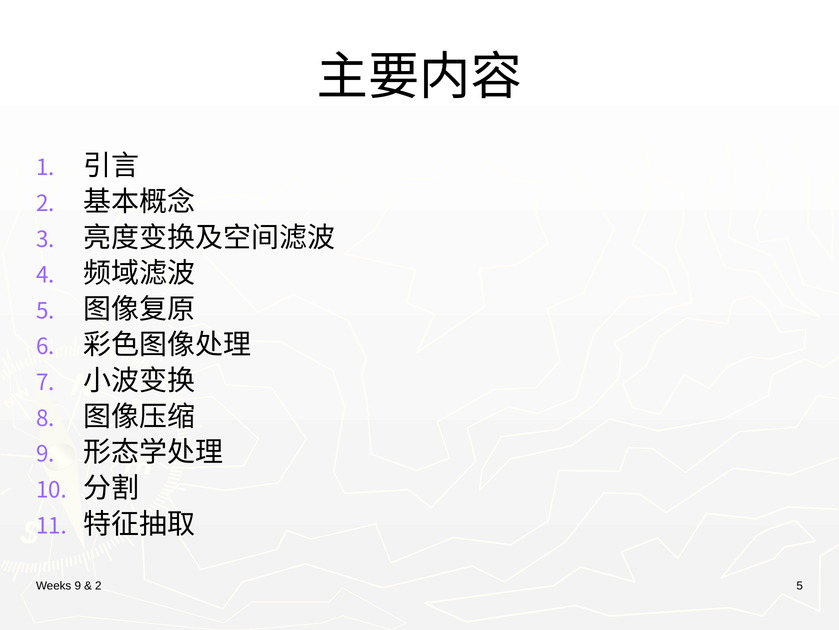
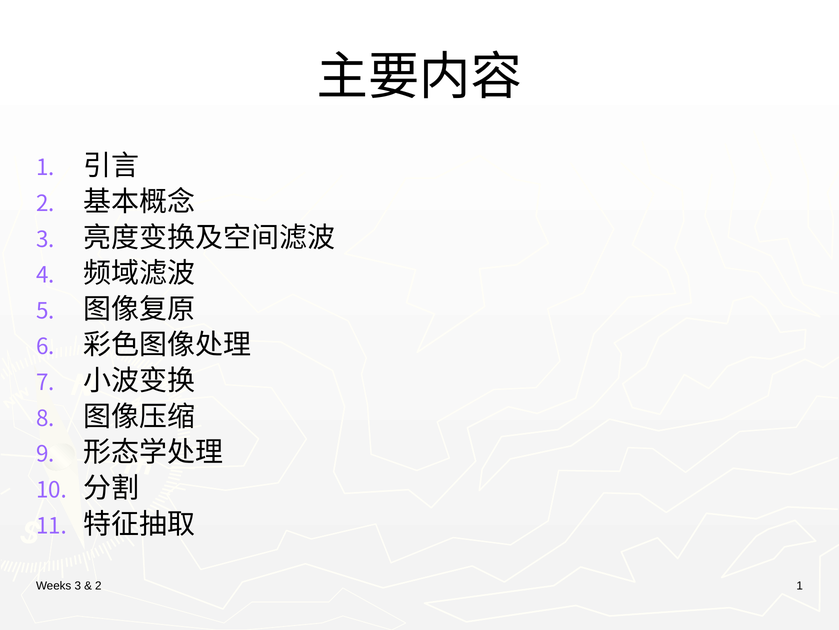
Weeks 9: 9 -> 3 (78, 585)
2 5: 5 -> 1 (800, 585)
